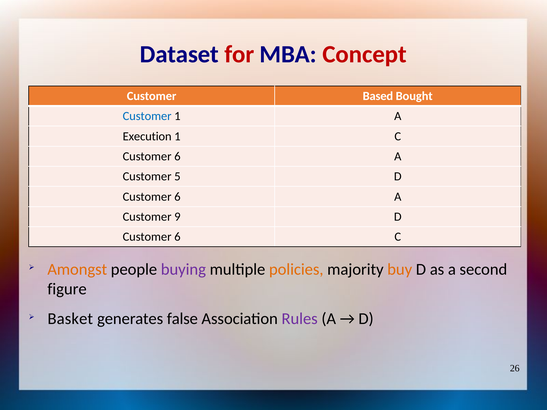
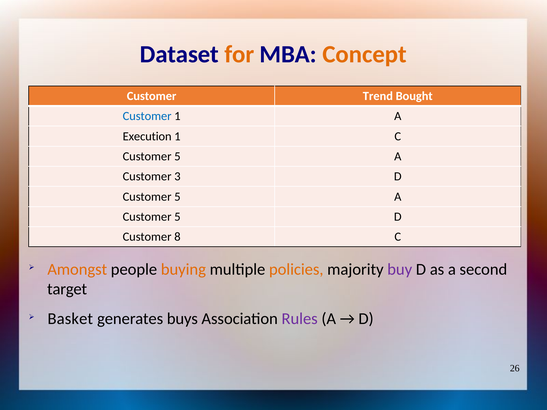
for colour: red -> orange (239, 54)
Concept colour: red -> orange (365, 54)
Based: Based -> Trend (378, 96)
6: 6 -> 5 (177, 156)
5: 5 -> 3 (177, 177)
6: 6 -> 5 (177, 197)
9: 9 -> 5 (177, 217)
6: 6 -> 8 (177, 237)
buying colour: purple -> orange (183, 269)
buy colour: orange -> purple (400, 269)
figure: figure -> target (67, 289)
false: false -> buys (182, 319)
